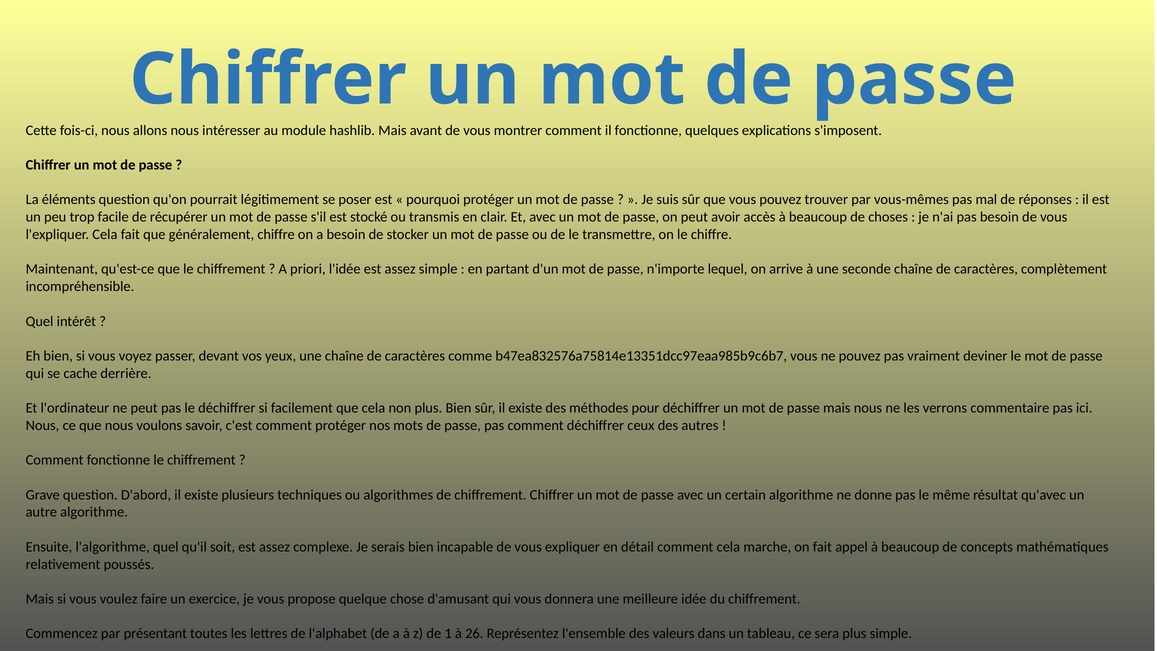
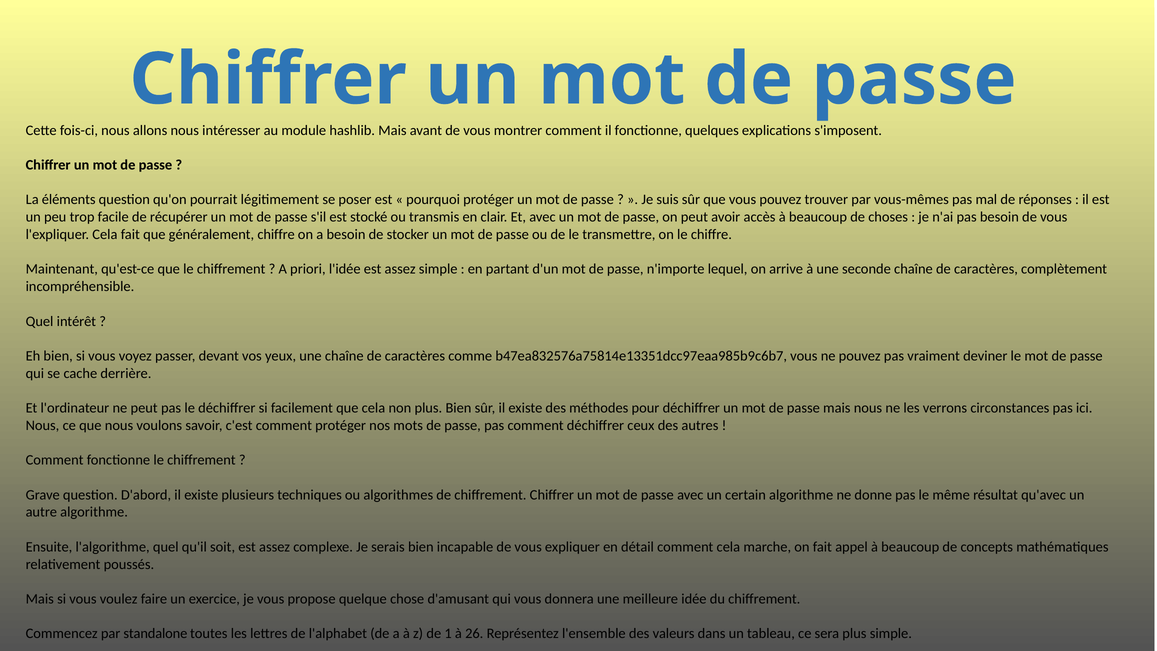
commentaire: commentaire -> circonstances (1010, 408)
présentant: présentant -> standalone (155, 634)
